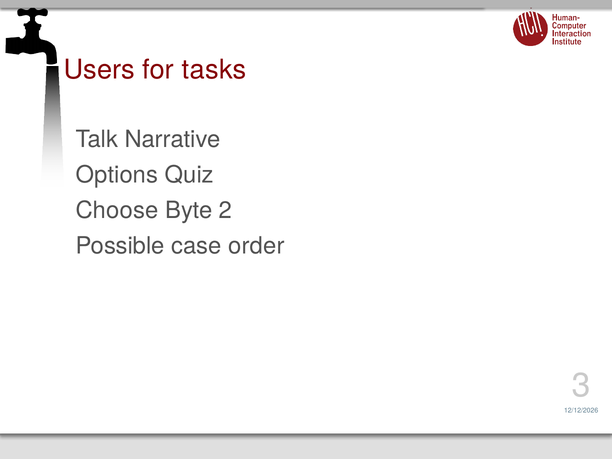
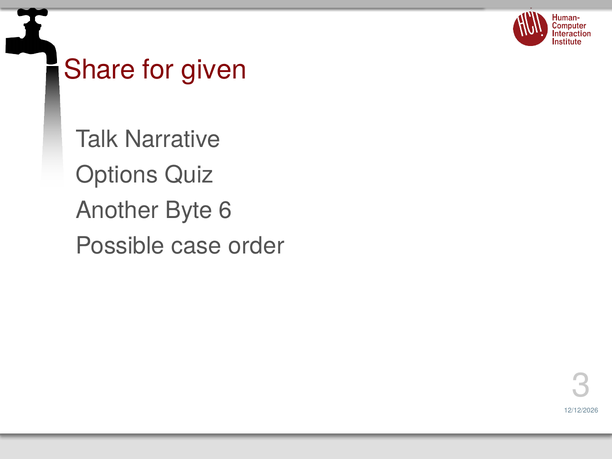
Users: Users -> Share (99, 70)
tasks: tasks -> given (214, 70)
Choose: Choose -> Another (117, 210)
2: 2 -> 6 (226, 210)
